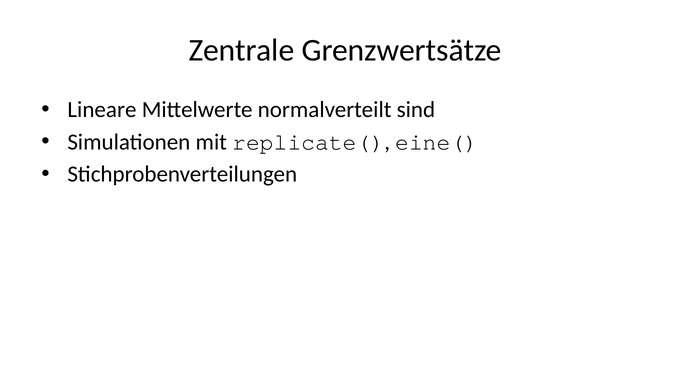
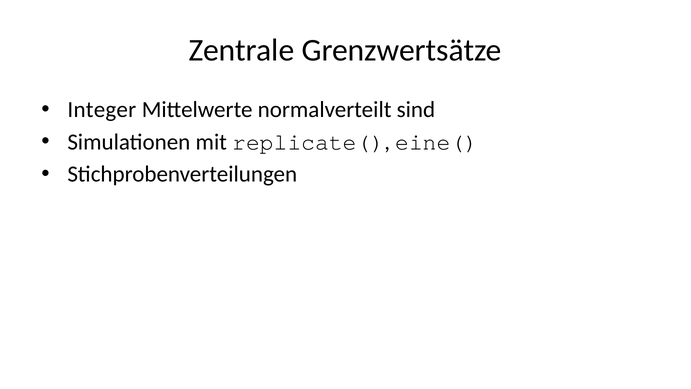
Lineare: Lineare -> Integer (102, 110)
